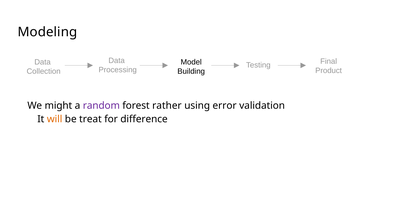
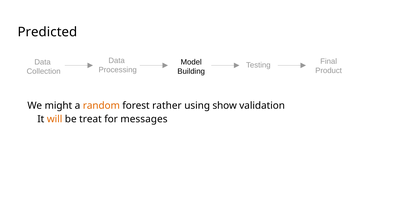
Modeling: Modeling -> Predicted (47, 32)
random colour: purple -> orange (101, 106)
error: error -> show (225, 106)
difference: difference -> messages (144, 119)
